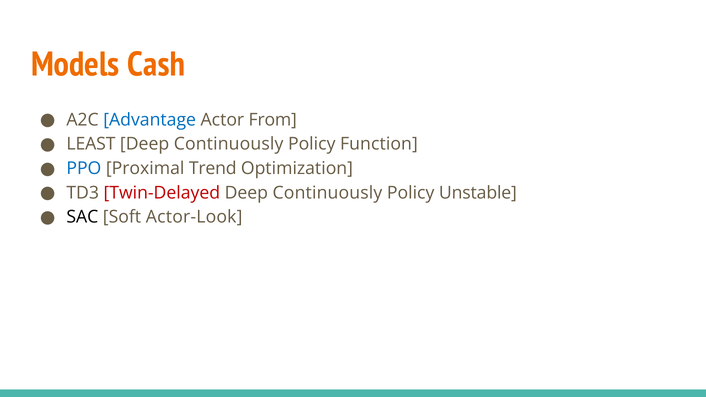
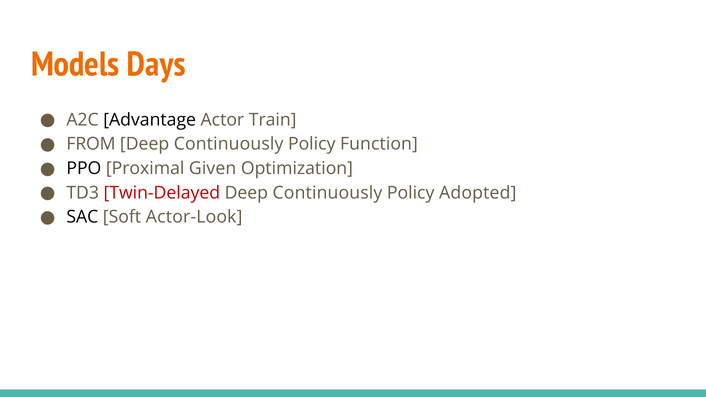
Cash: Cash -> Days (156, 64)
Advantage colour: blue -> black (150, 120)
From: From -> Train (273, 120)
LEAST: LEAST -> FROM (91, 144)
PPO colour: blue -> black (84, 169)
Trend: Trend -> Given (213, 169)
Unstable: Unstable -> Adopted (478, 193)
